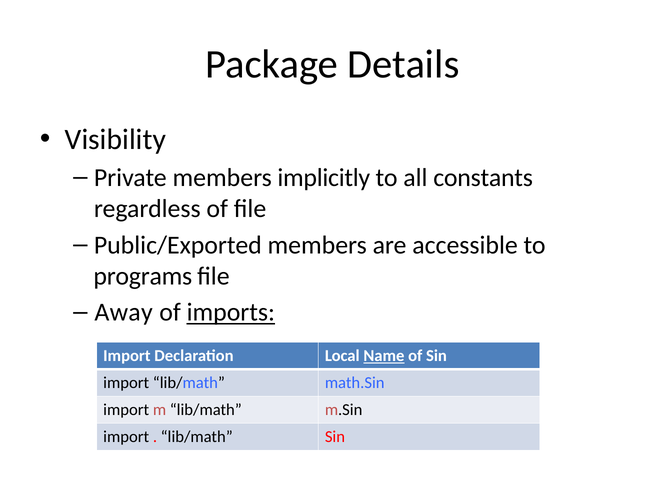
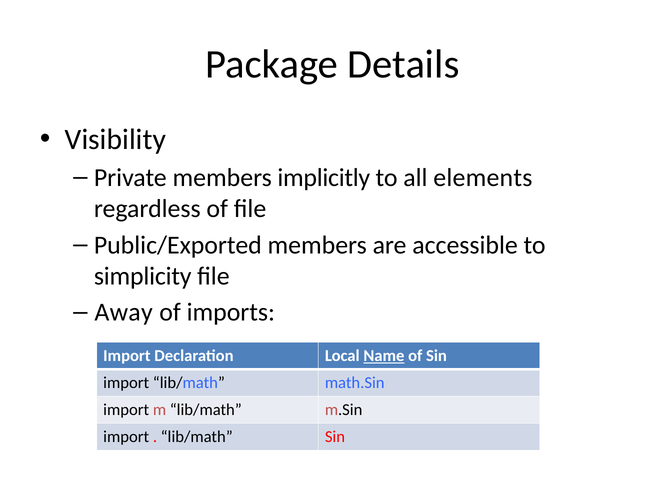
constants: constants -> elements (483, 178)
programs: programs -> simplicity (143, 276)
imports underline: present -> none (231, 312)
